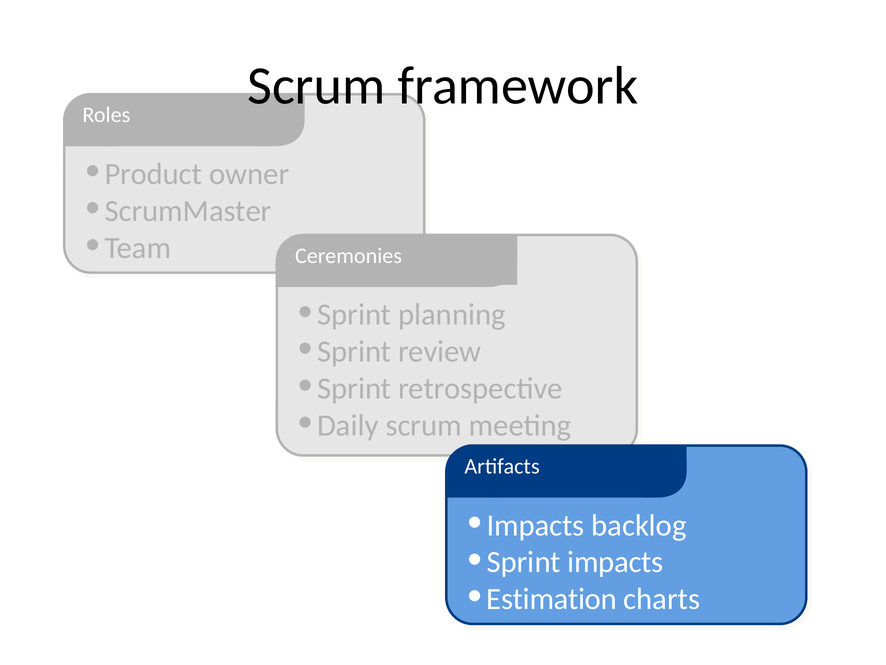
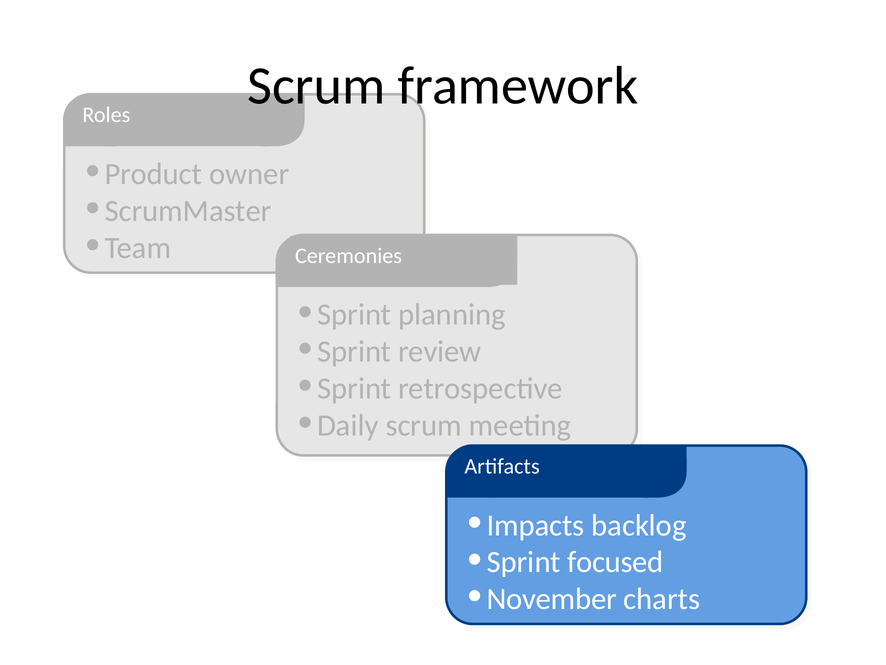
Sprint impacts: impacts -> focused (615, 562)
Estimation: Estimation -> November (552, 599)
